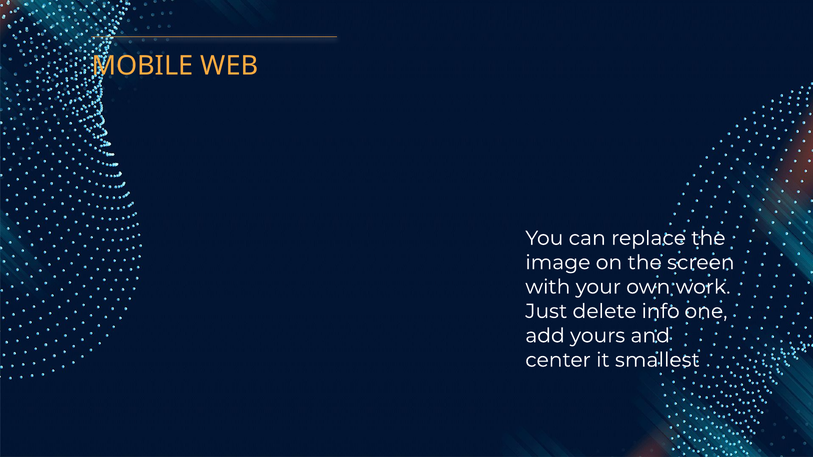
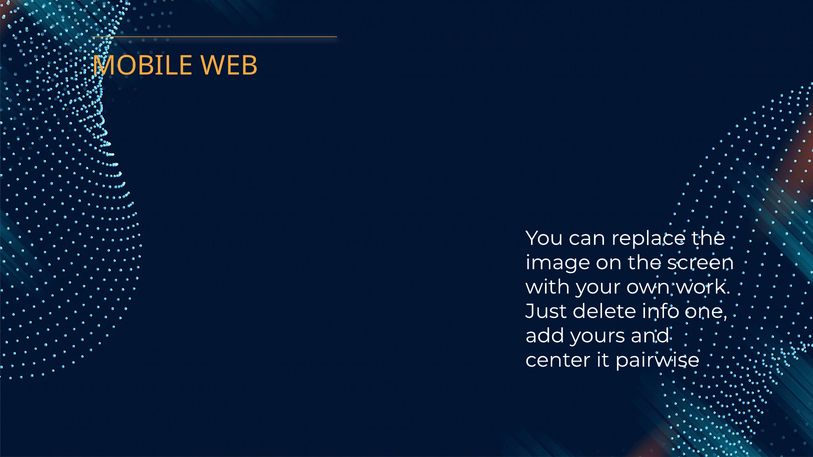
smallest: smallest -> pairwise (657, 360)
